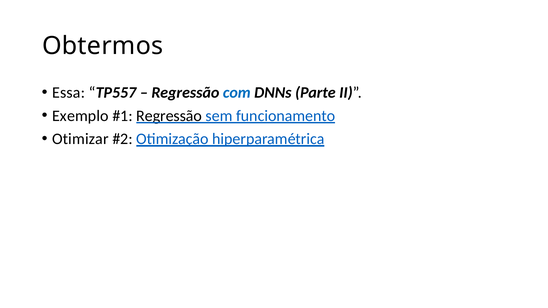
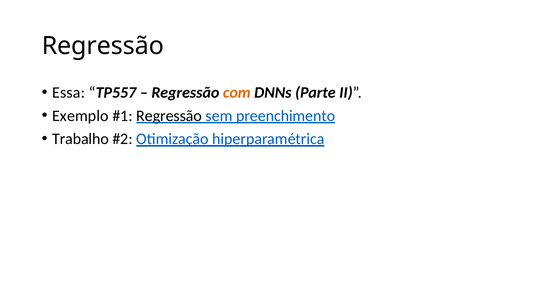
Obtermos: Obtermos -> Regressão (103, 46)
com colour: blue -> orange (237, 93)
funcionamento: funcionamento -> preenchimento (286, 116)
Otimizar: Otimizar -> Trabalho (80, 139)
